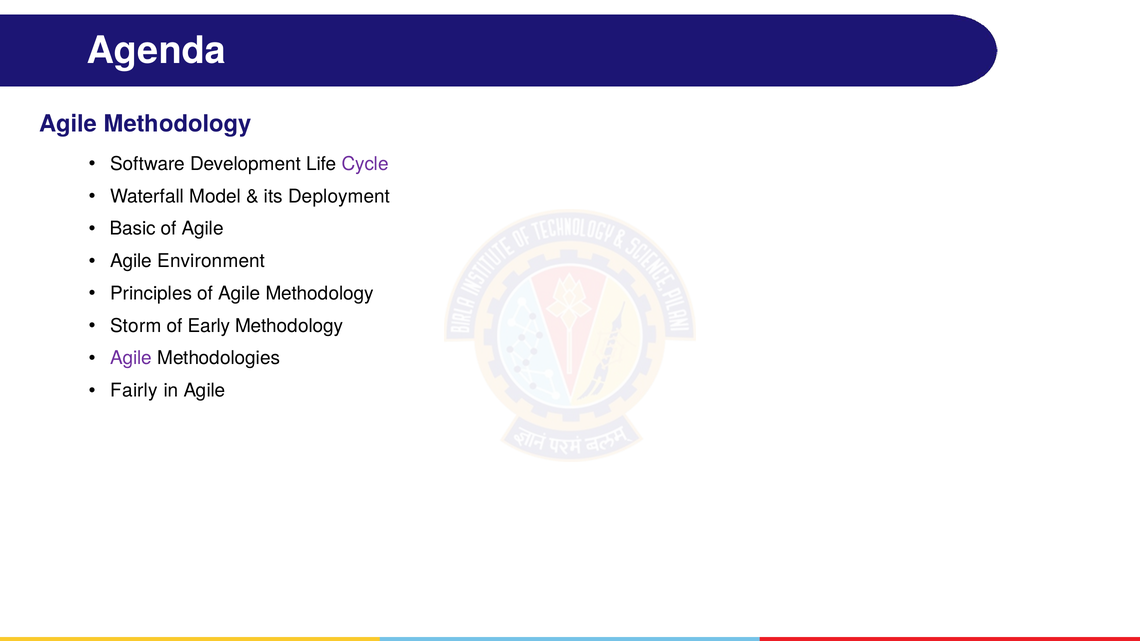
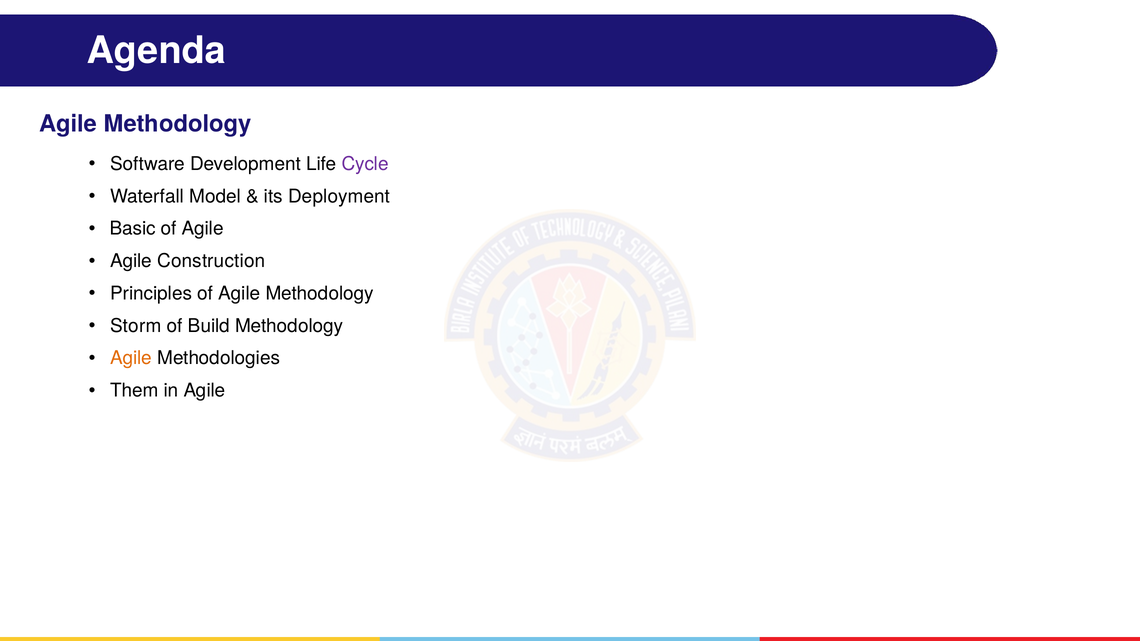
Environment: Environment -> Construction (211, 261)
Early: Early -> Build (209, 326)
Agile colour: purple -> orange (131, 358)
Fairly: Fairly -> Them (134, 391)
